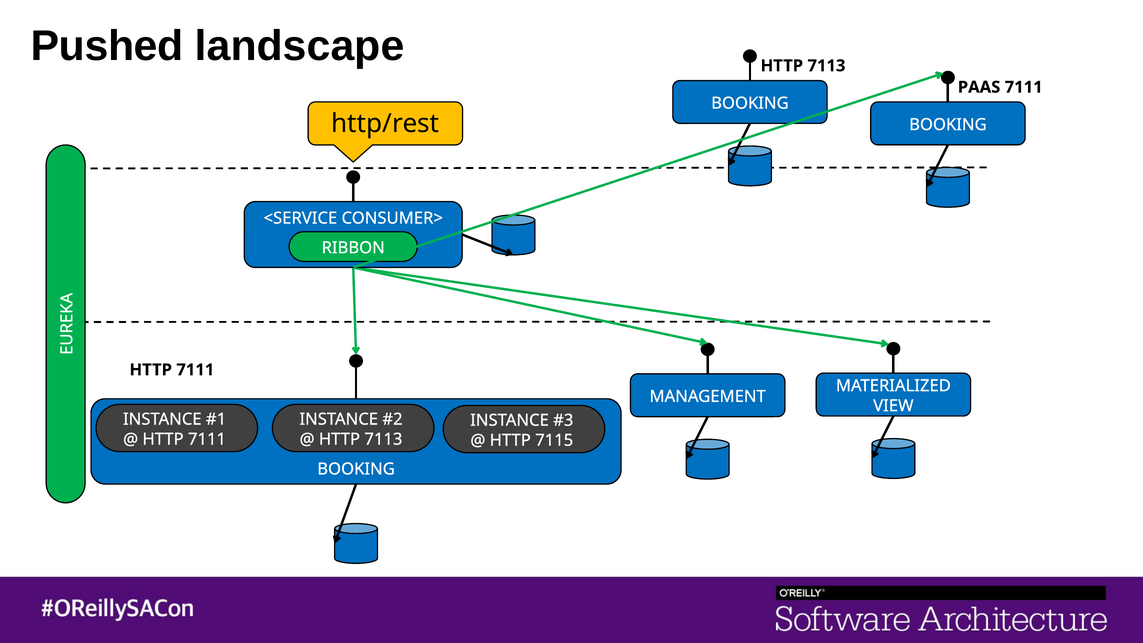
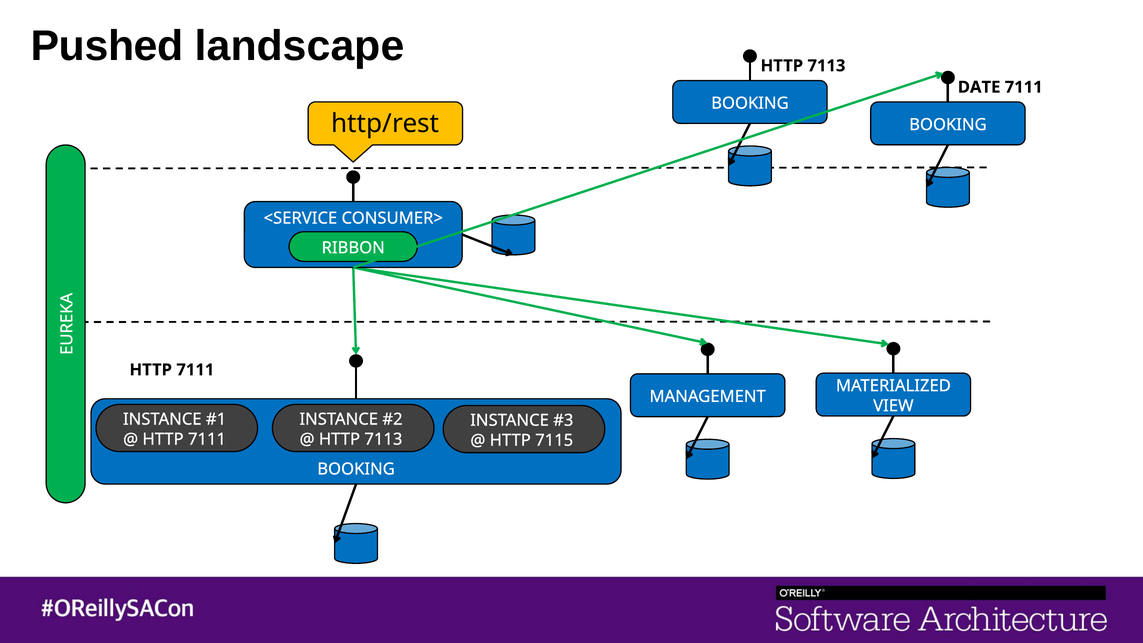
PAAS: PAAS -> DATE (979, 87)
